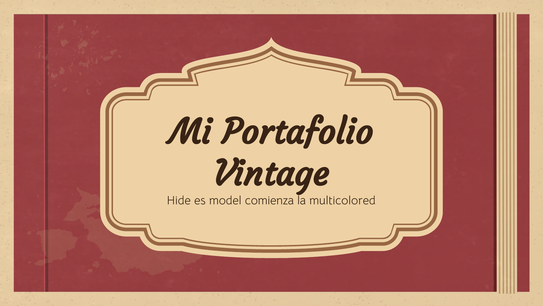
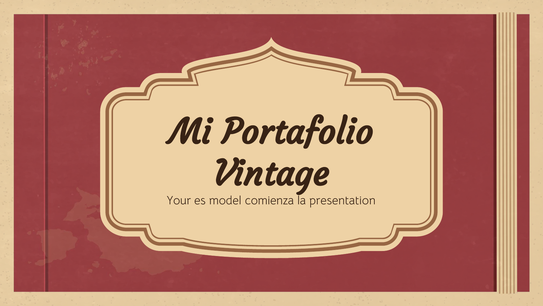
Hide: Hide -> Your (179, 200)
multicolored: multicolored -> presentation (342, 200)
